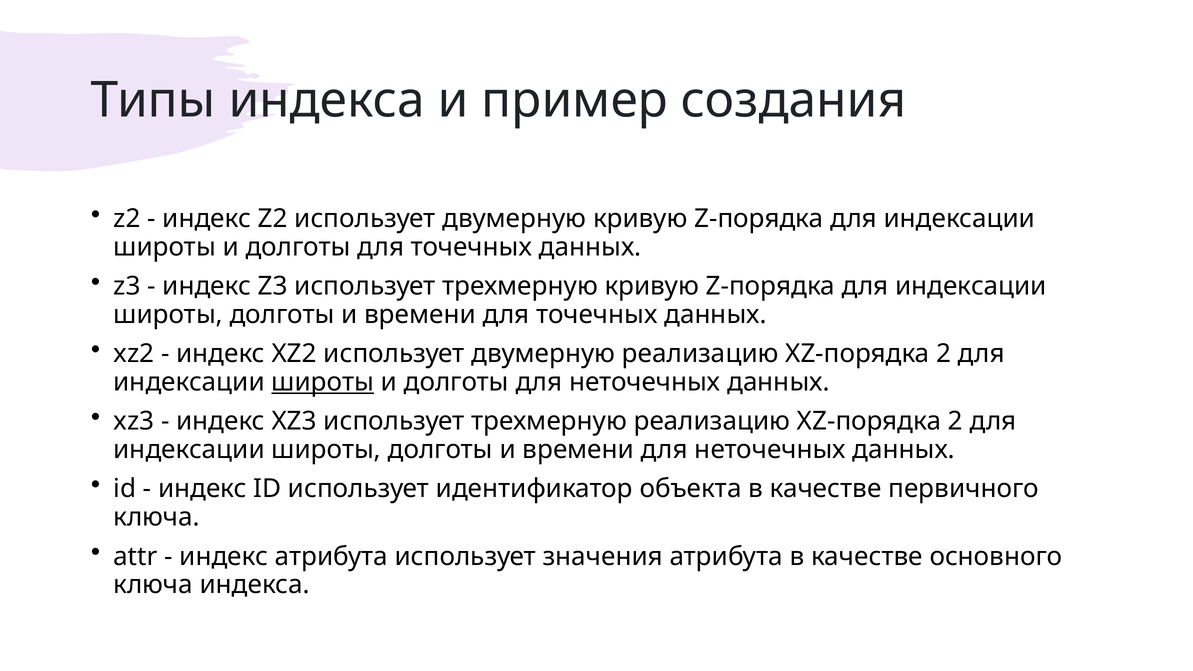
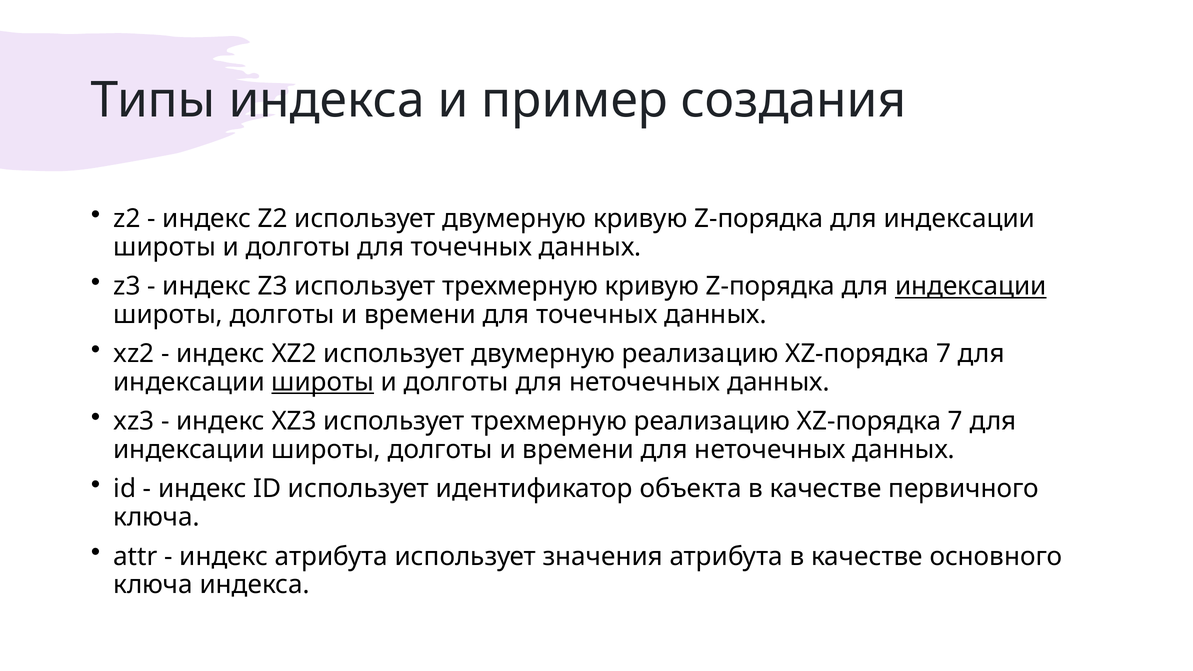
индексации underline: none -> present (971, 286)
двумерную реализацию XZ-порядка 2: 2 -> 7 (944, 354)
трехмерную реализацию XZ-порядка 2: 2 -> 7 (955, 421)
